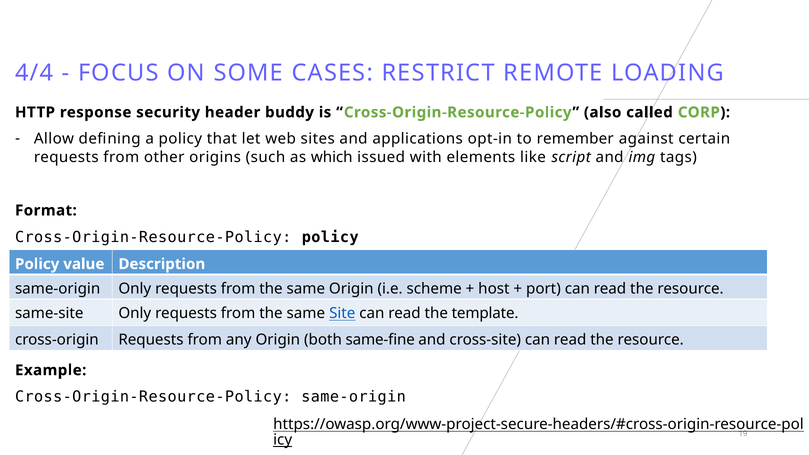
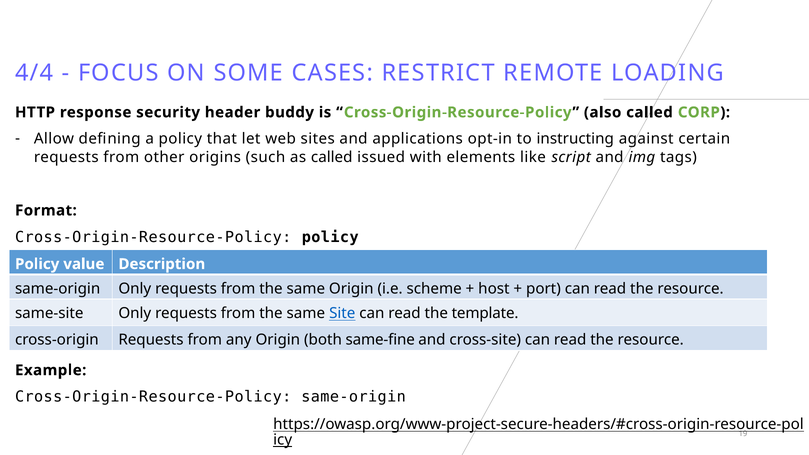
remember: remember -> instructing (575, 139)
as which: which -> called (332, 157)
